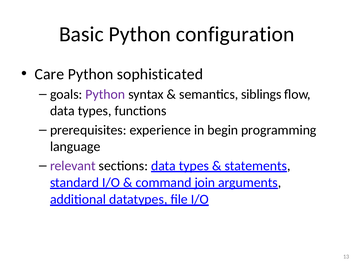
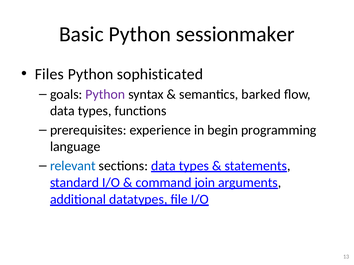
configuration: configuration -> sessionmaker (235, 34)
Care: Care -> Files (49, 74)
siblings: siblings -> barked (261, 95)
relevant colour: purple -> blue (73, 166)
